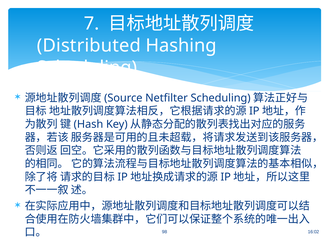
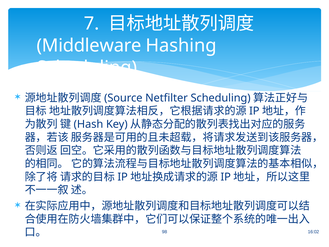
Distributed: Distributed -> Middleware (89, 46)
